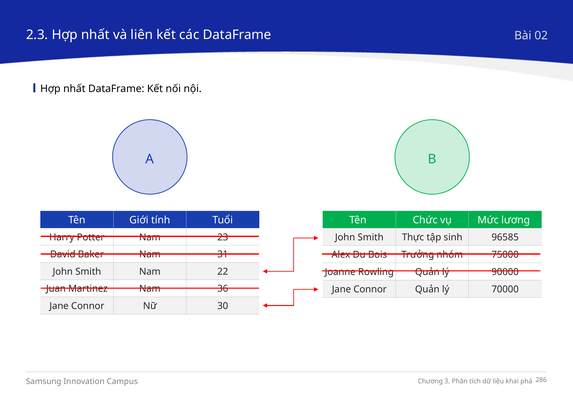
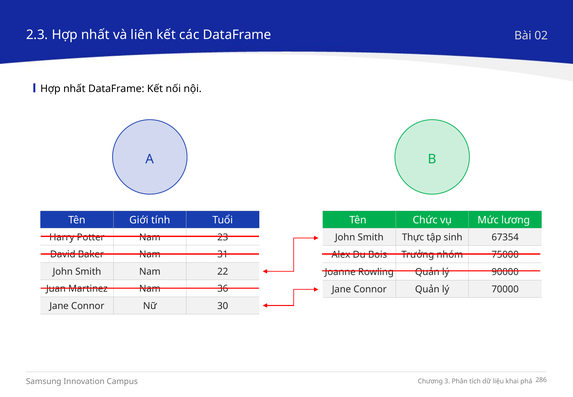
96585: 96585 -> 67354 (505, 237)
